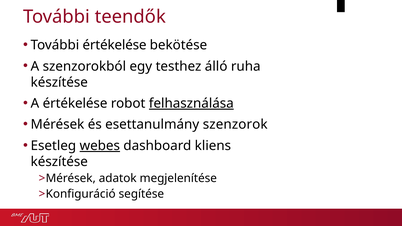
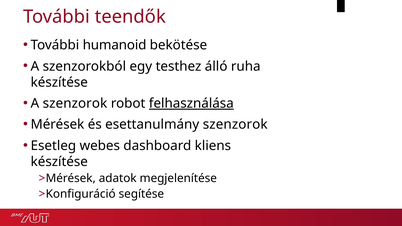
További értékelése: értékelése -> humanoid (115, 45)
A értékelése: értékelése -> szenzorok (75, 104)
webes underline: present -> none (100, 146)
